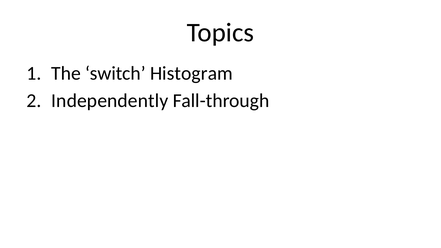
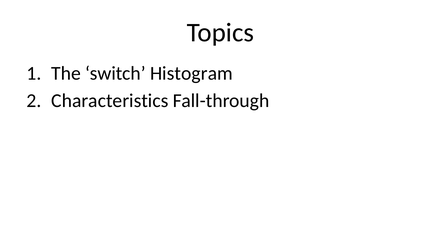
Independently: Independently -> Characteristics (110, 101)
